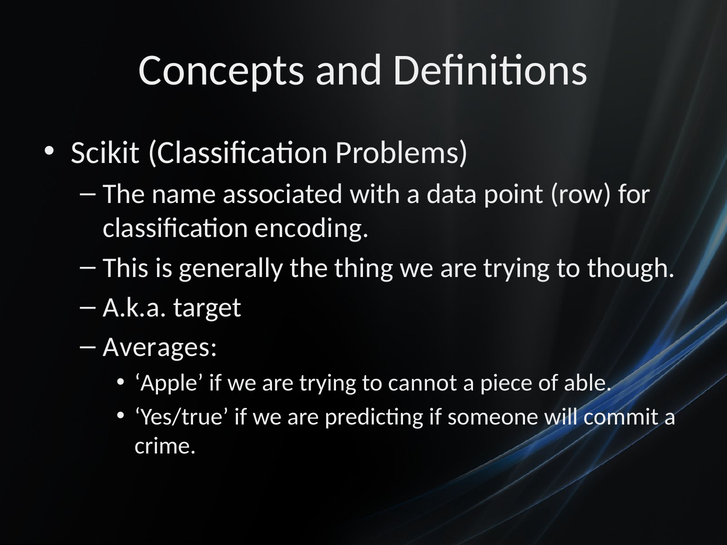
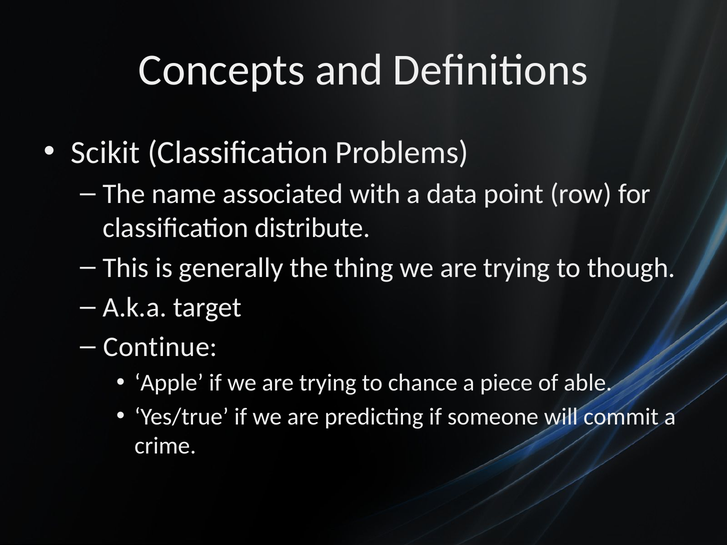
encoding: encoding -> distribute (313, 228)
Averages: Averages -> Continue (160, 347)
cannot: cannot -> chance (423, 383)
